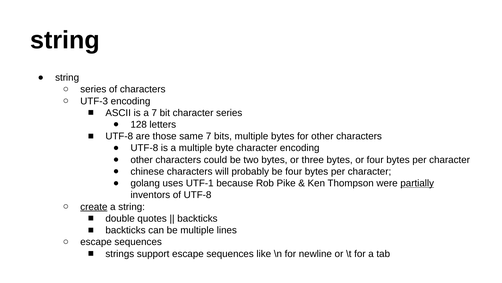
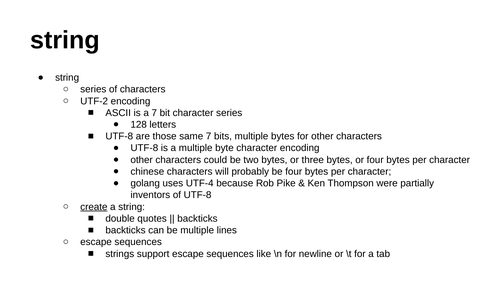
UTF-3: UTF-3 -> UTF-2 (94, 101)
UTF-1: UTF-1 -> UTF-4 (200, 183)
partially underline: present -> none (417, 183)
